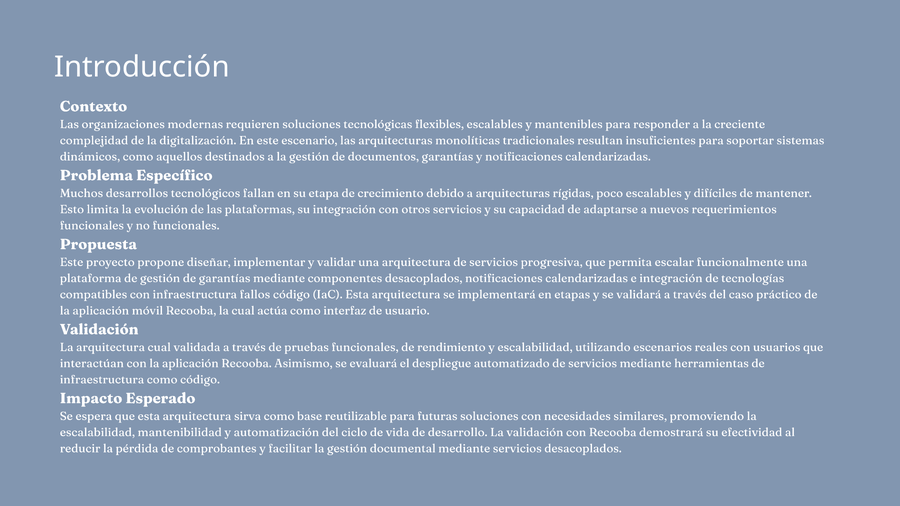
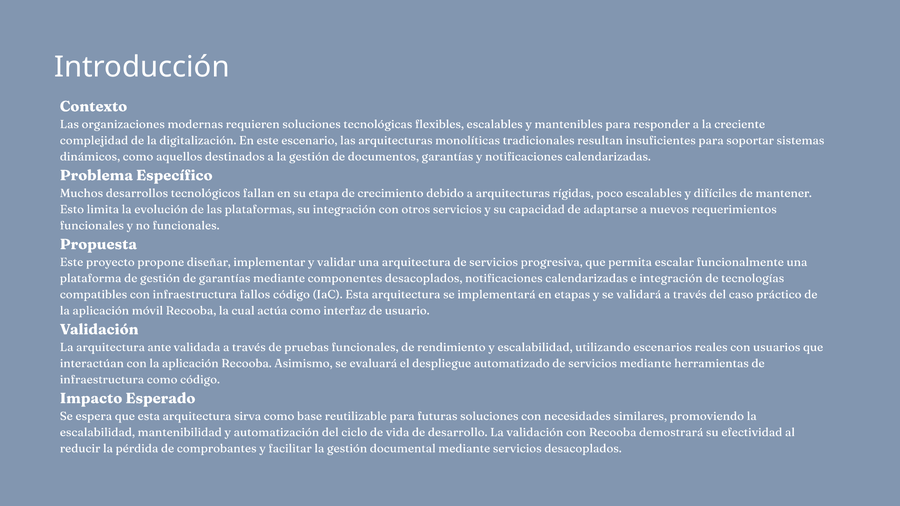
arquitectura cual: cual -> ante (159, 347)
